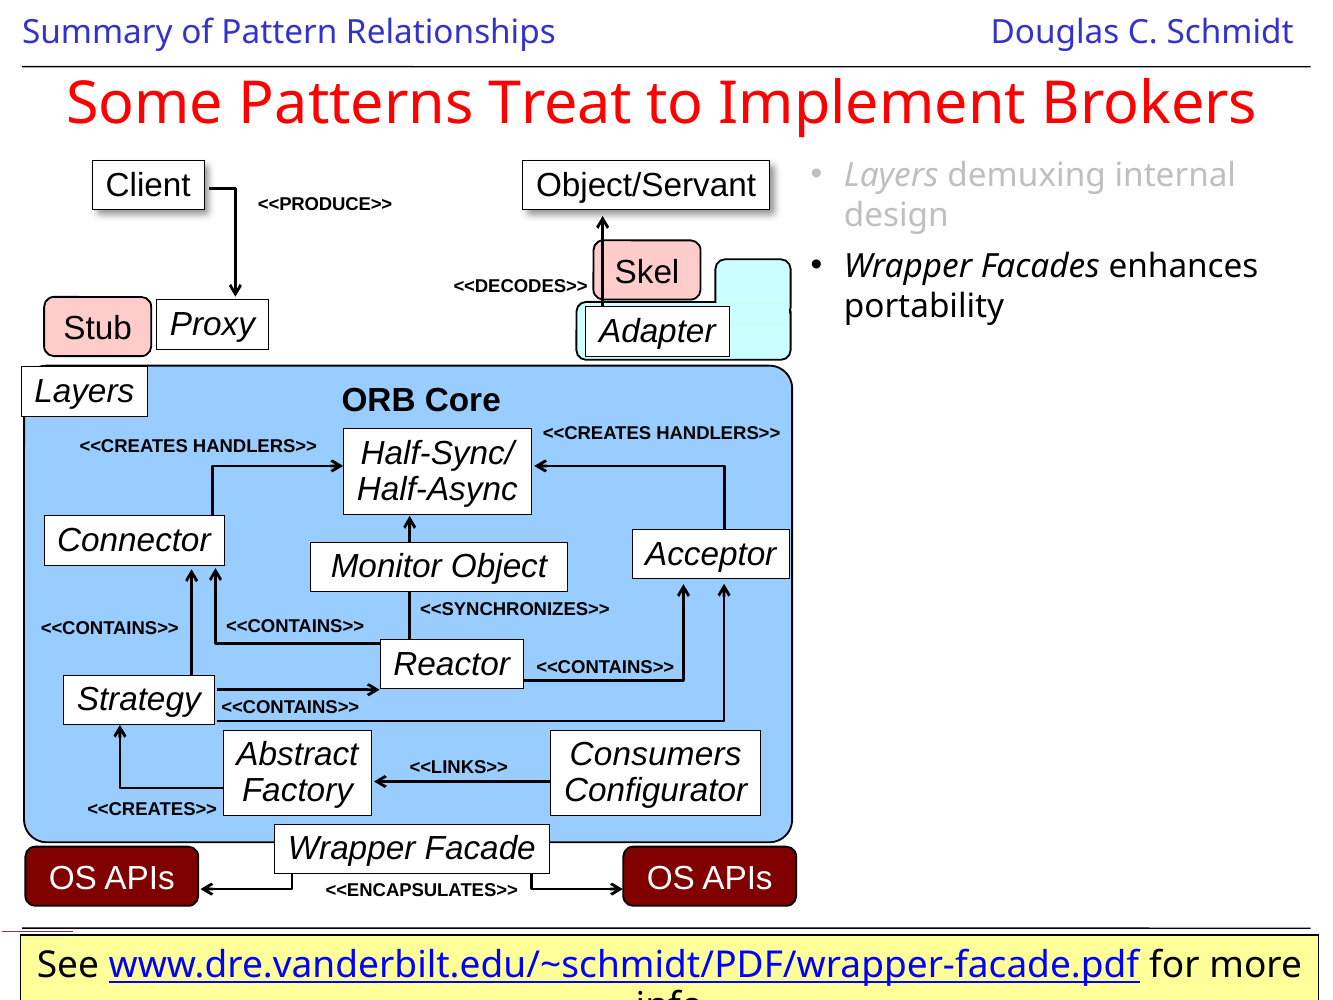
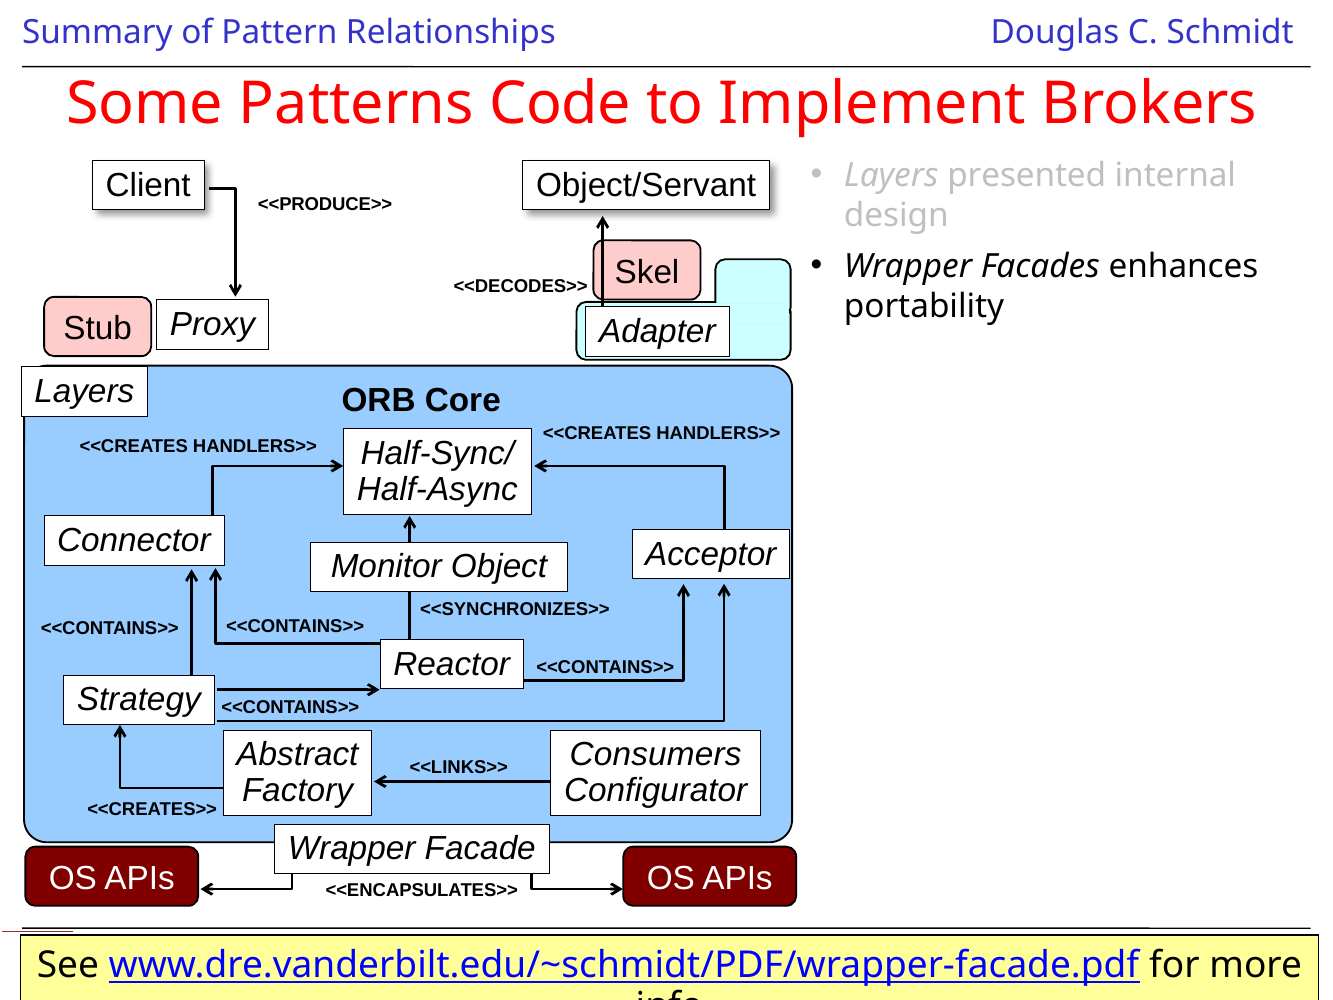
Treat: Treat -> Code (560, 104)
demuxing: demuxing -> presented (1027, 175)
